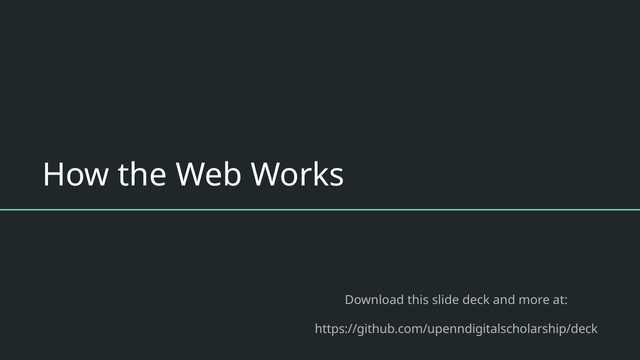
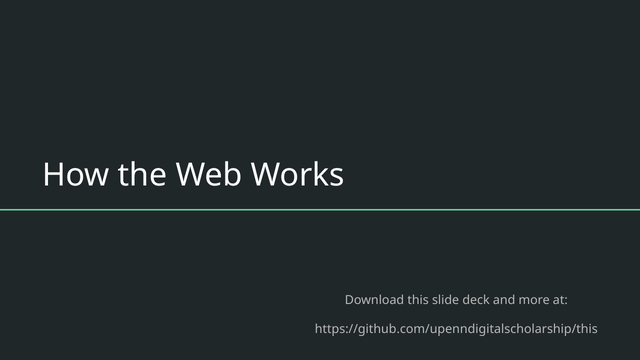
https://github.com/upenndigitalscholarship/deck: https://github.com/upenndigitalscholarship/deck -> https://github.com/upenndigitalscholarship/this (456, 329)
